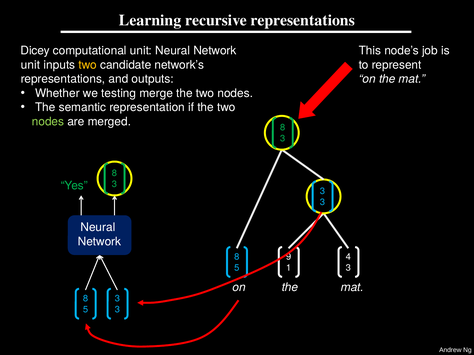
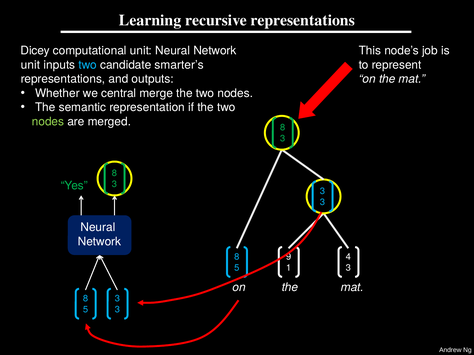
two colour: yellow -> light blue (88, 65)
network’s: network’s -> smarter’s (179, 65)
testing: testing -> central (119, 93)
